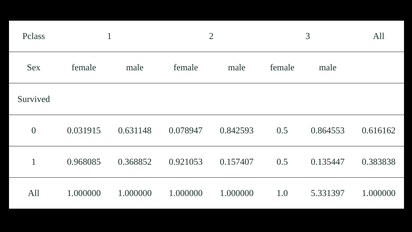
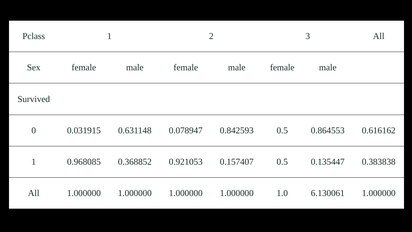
5.331397: 5.331397 -> 6.130061 (328, 193)
